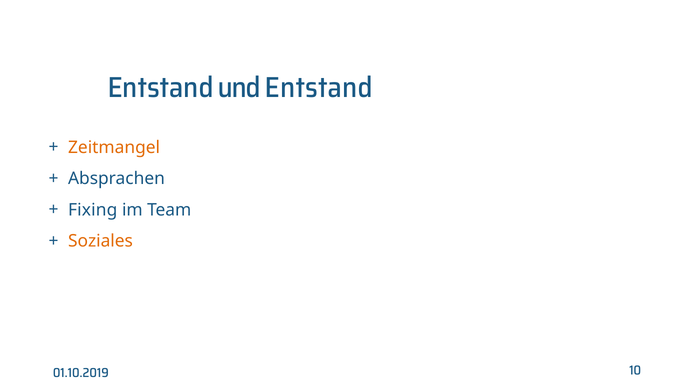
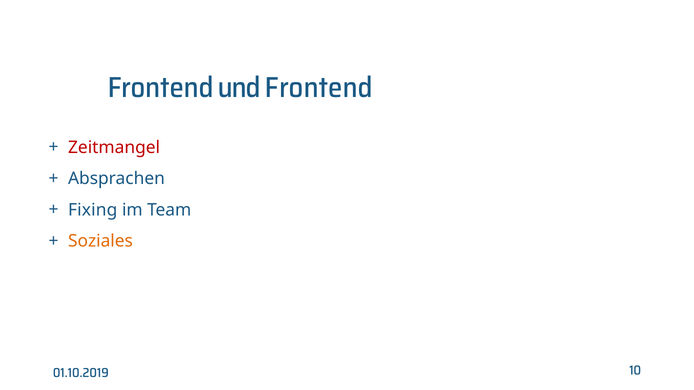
Entstand: Entstand -> Frontend (161, 88)
und Entstand: Entstand -> Frontend (319, 88)
Zeitmangel colour: orange -> red (114, 148)
